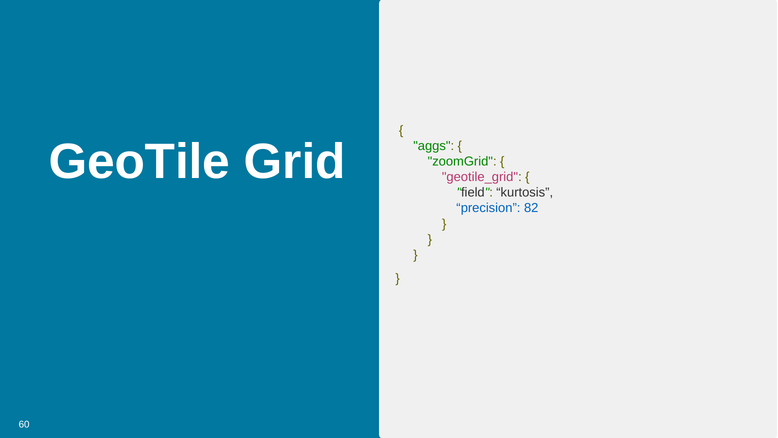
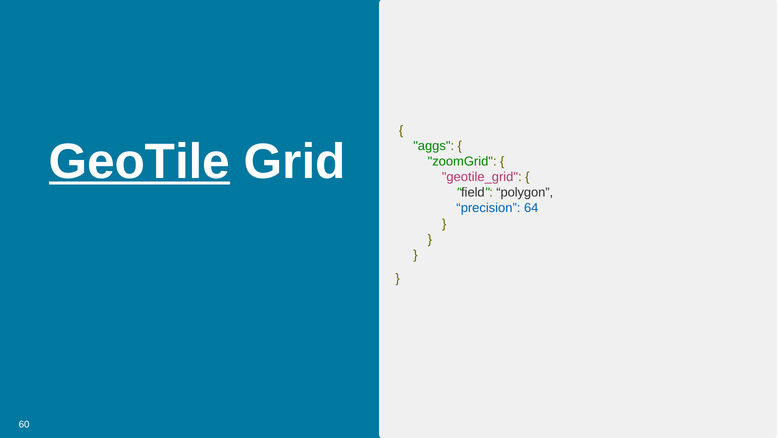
GeoTile underline: none -> present (139, 162)
kurtosis: kurtosis -> polygon (525, 193)
82: 82 -> 64 (531, 208)
